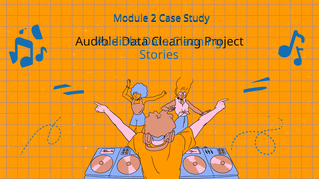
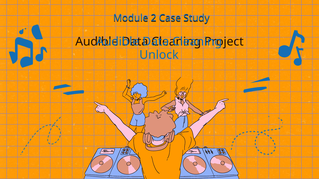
Stories: Stories -> Unlock (159, 55)
